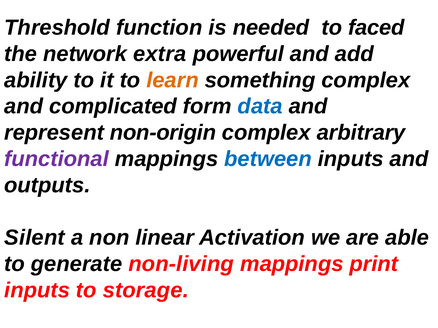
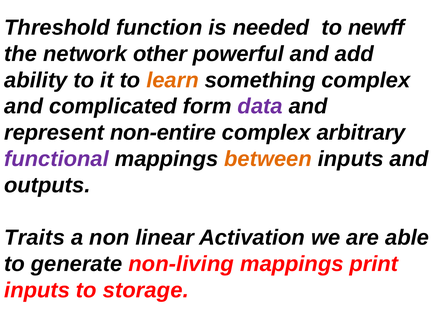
faced: faced -> newff (376, 28)
extra: extra -> other (160, 54)
data colour: blue -> purple (260, 107)
non-origin: non-origin -> non-entire (163, 133)
between colour: blue -> orange (268, 159)
Silent: Silent -> Traits (35, 238)
